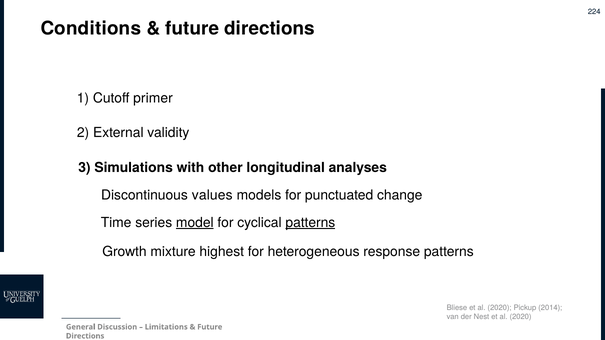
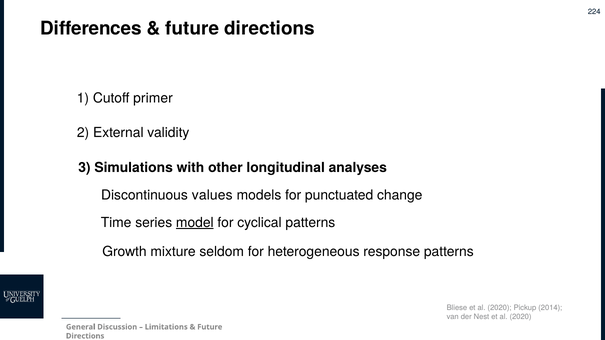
Conditions: Conditions -> Differences (91, 29)
patterns underline: present -> none (310, 223)
highest: highest -> seldom (222, 252)
